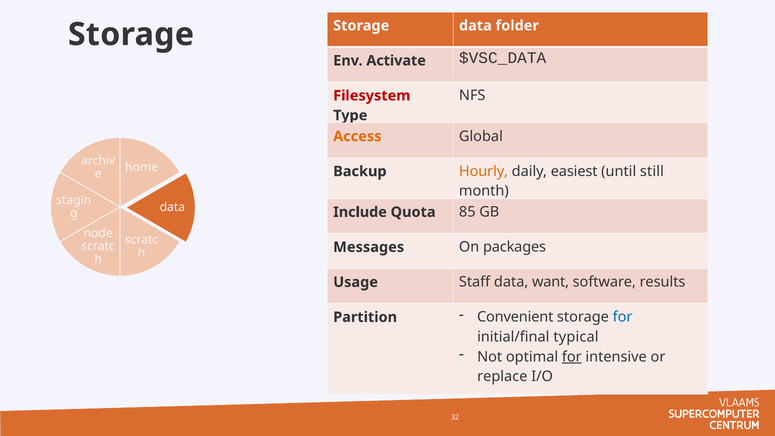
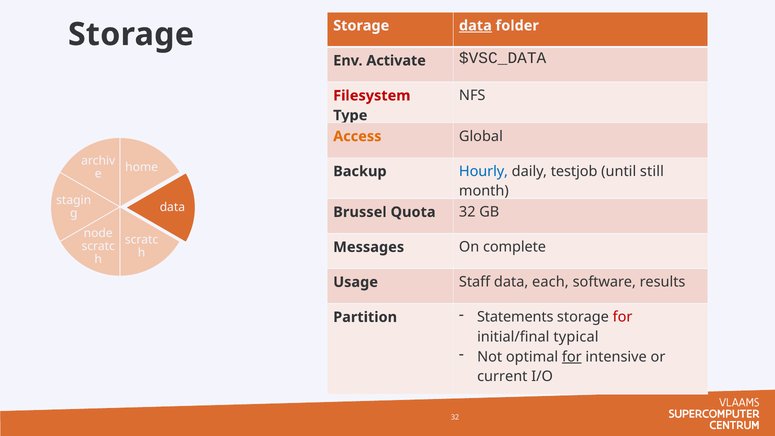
data underline: none -> present (475, 26)
Hourly colour: orange -> blue (483, 171)
easiest: easiest -> testjob (574, 171)
Include: Include -> Brussel (360, 212)
Quota 85: 85 -> 32 (467, 212)
packages: packages -> complete (515, 247)
want: want -> each (550, 282)
Convenient: Convenient -> Statements (515, 317)
for colour: blue -> red (623, 317)
replace: replace -> current (502, 376)
